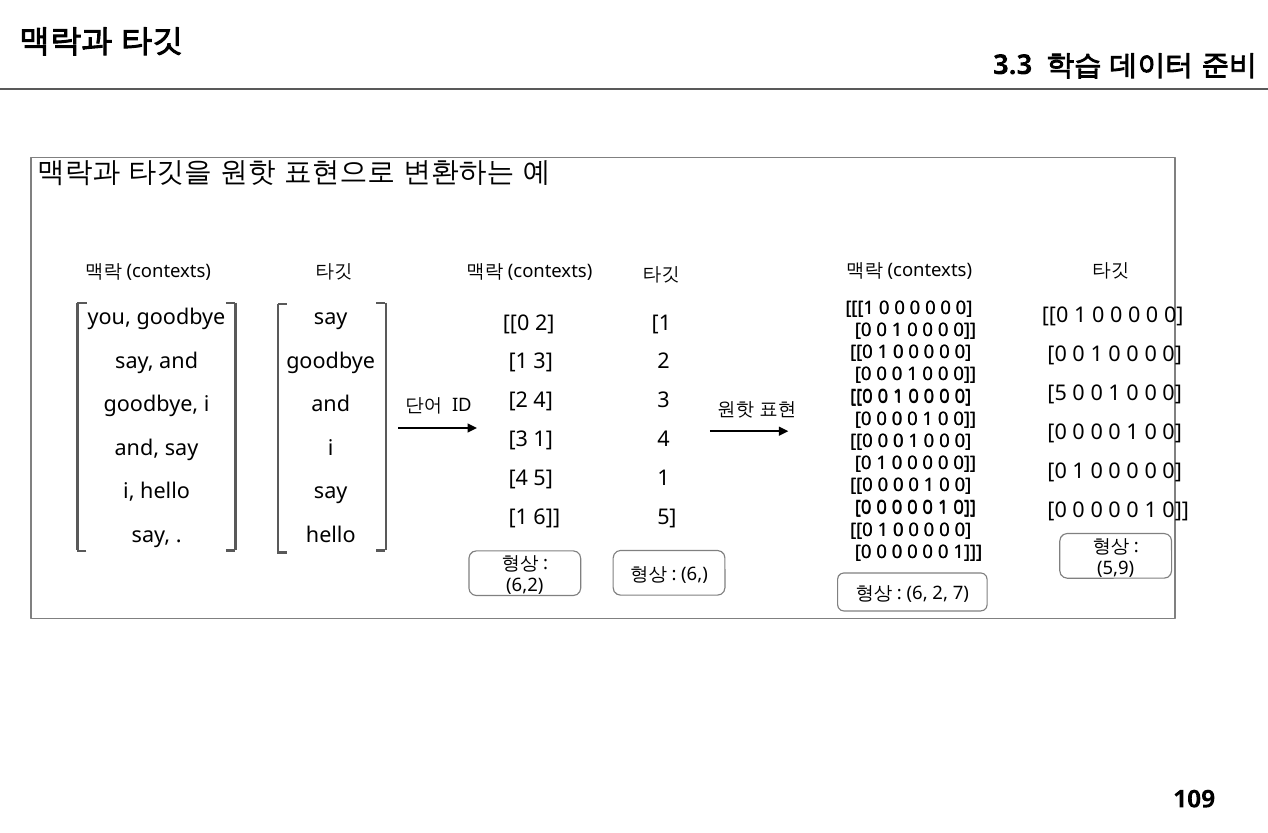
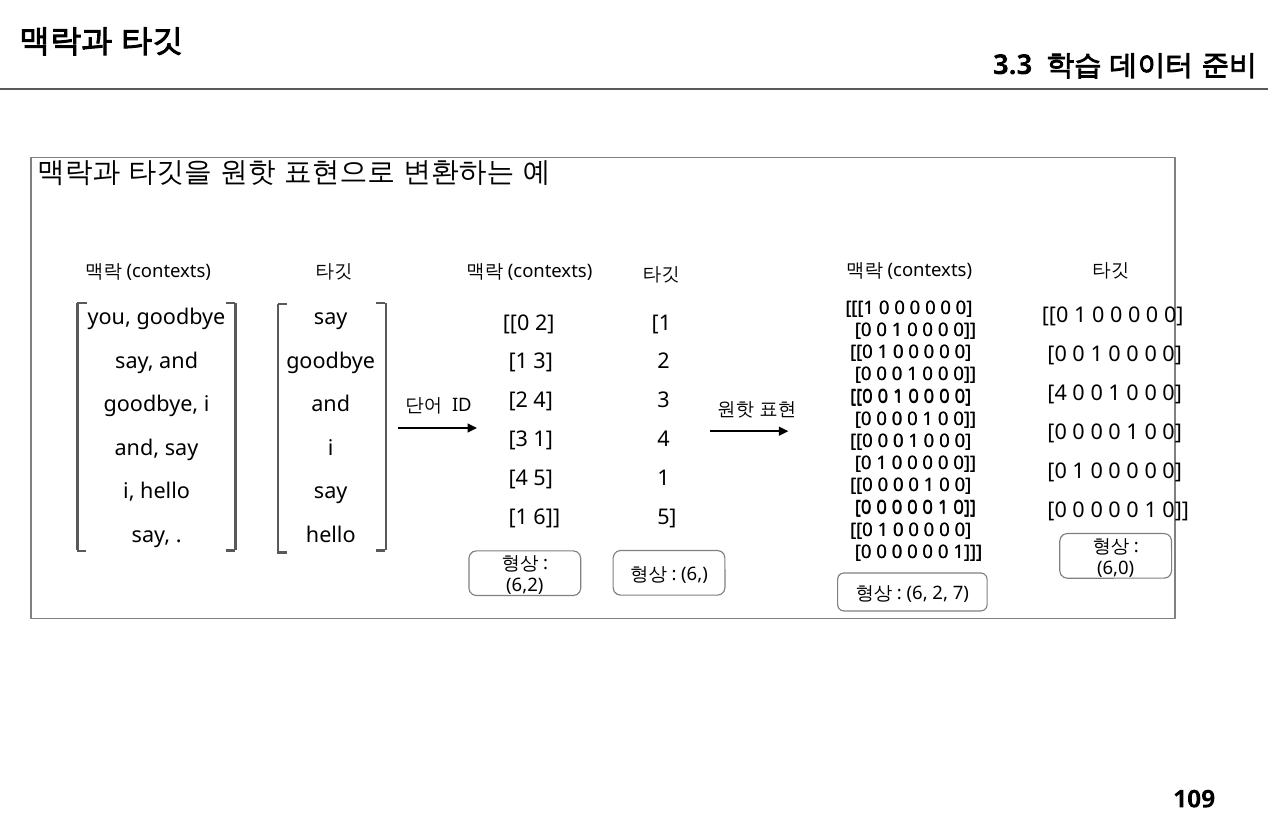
5: 5 -> 4 (1057, 394)
5,9: 5,9 -> 6,0 (1116, 568)
